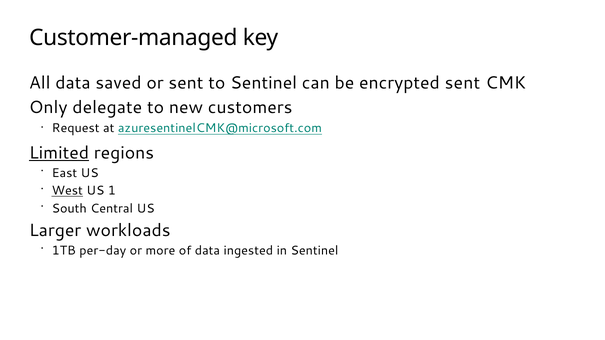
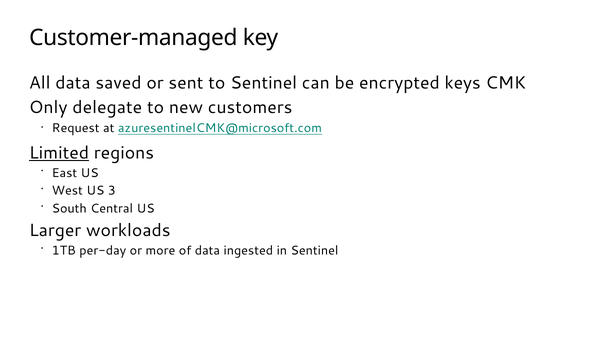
encrypted sent: sent -> keys (463, 83)
West underline: present -> none (67, 191)
1: 1 -> 3 (112, 191)
